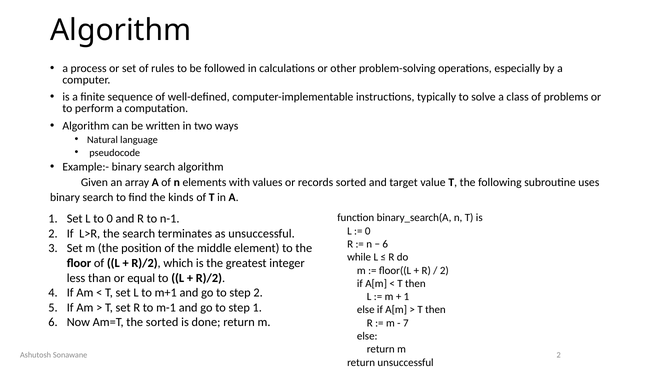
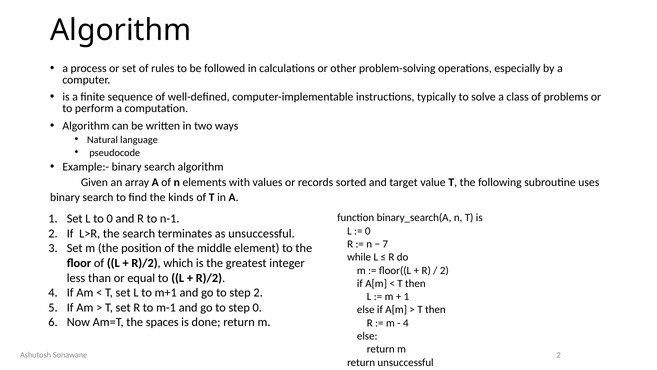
6: 6 -> 7 (385, 244)
step 1: 1 -> 0 (257, 307)
the sorted: sorted -> spaces (162, 322)
7: 7 -> 4 (406, 323)
